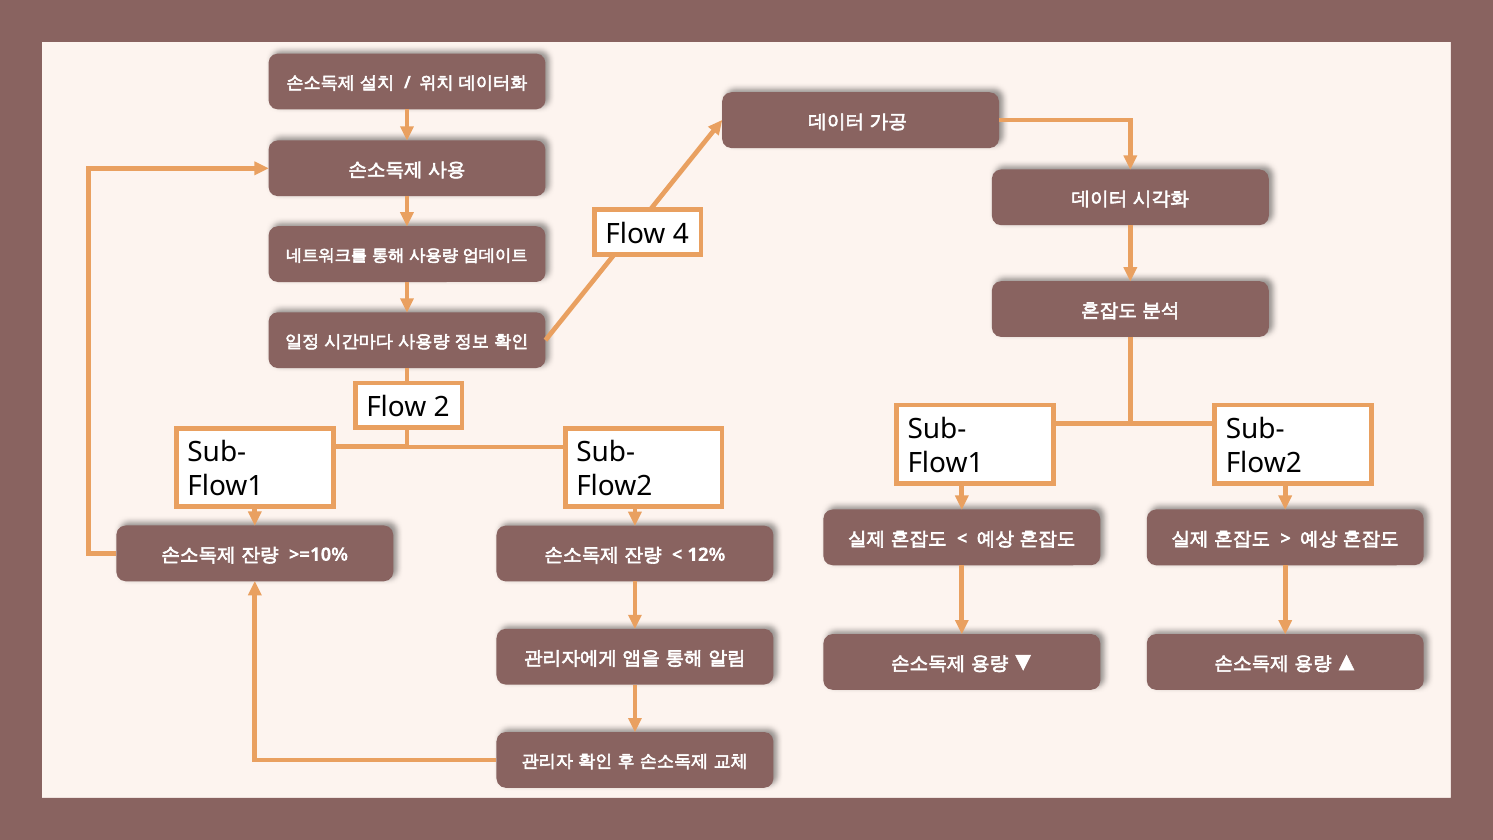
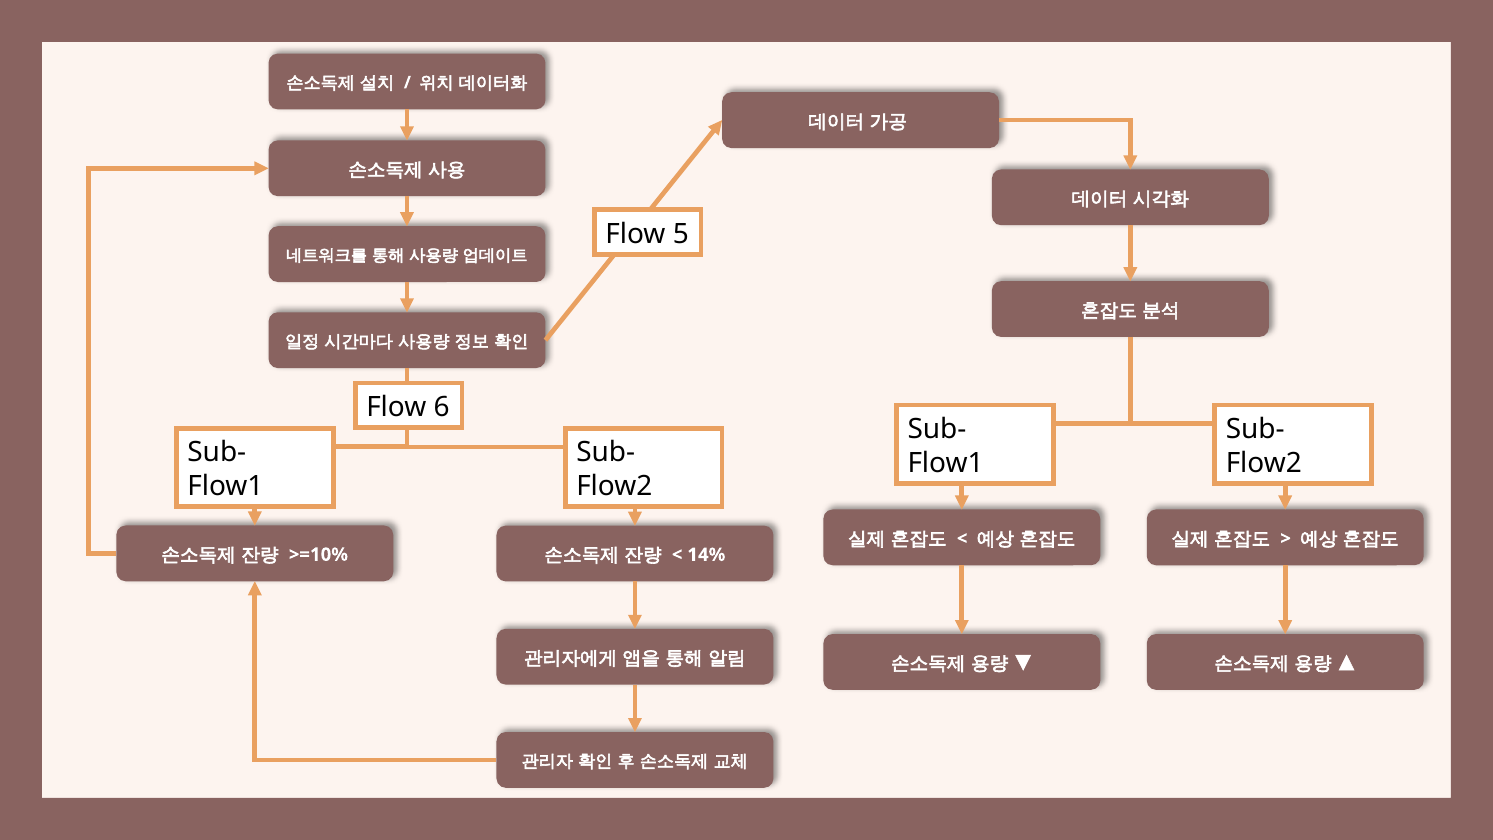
4: 4 -> 5 (681, 234)
2: 2 -> 6 (442, 407)
12%: 12% -> 14% (706, 555)
